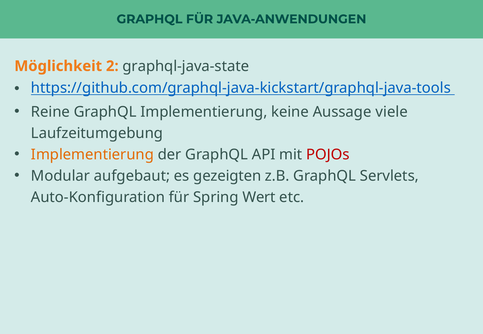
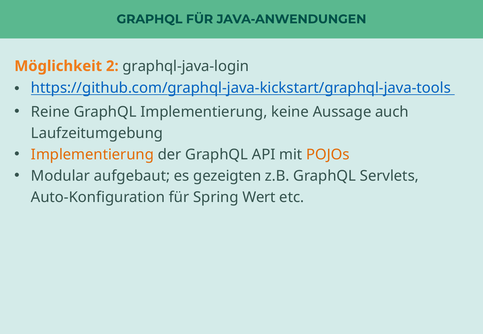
graphql-java-state: graphql-java-state -> graphql-java-login (186, 66)
viele: viele -> auch (392, 112)
POJOs colour: red -> orange (328, 155)
